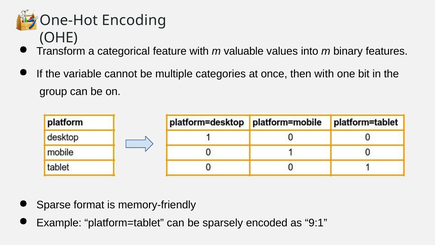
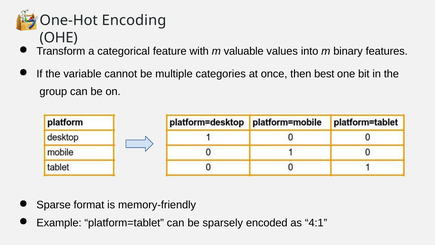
then with: with -> best (324, 74)
9:1: 9:1 -> 4:1 (316, 223)
